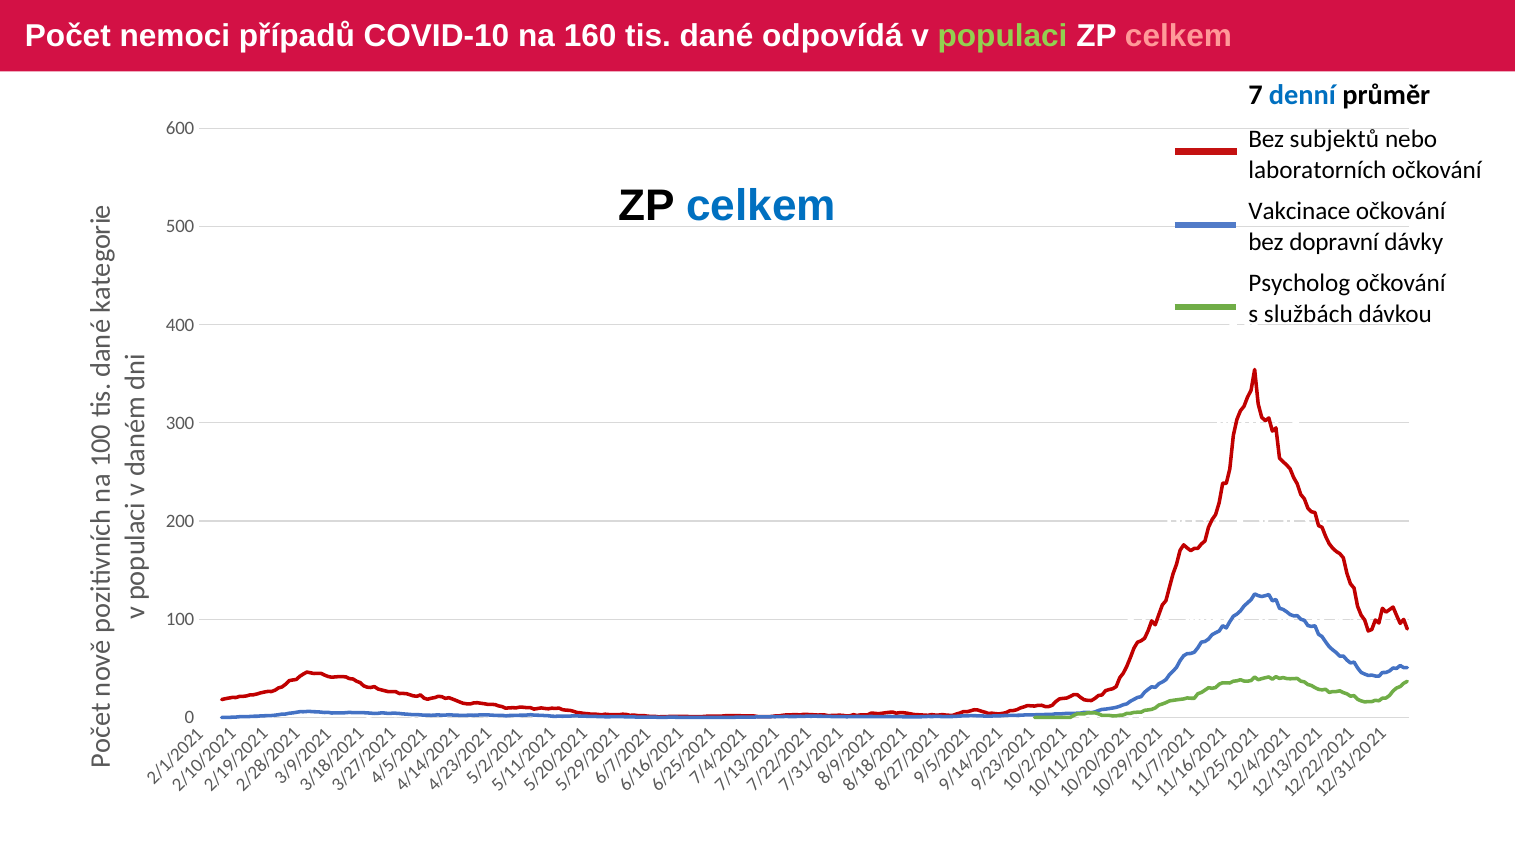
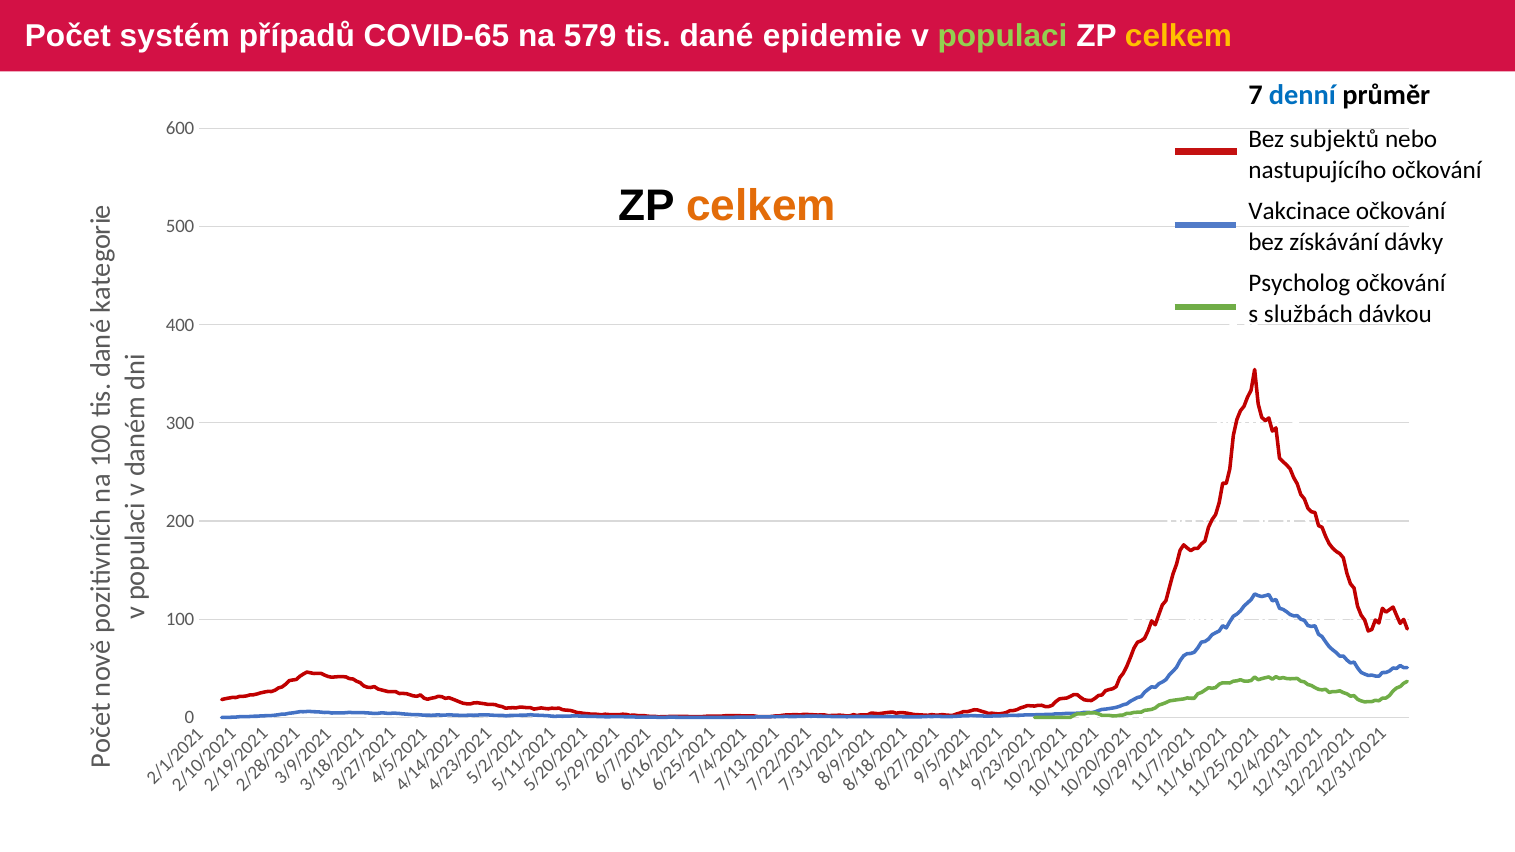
nemoci: nemoci -> systém (175, 36)
COVID-10: COVID-10 -> COVID-65 (436, 36)
160: 160 -> 579 (590, 36)
odpovídá: odpovídá -> epidemie (832, 36)
celkem colour: pink -> yellow (1179, 36)
laboratorních: laboratorních -> nastupujícího (1317, 170)
celkem colour: blue -> orange (761, 206)
dopravní: dopravní -> získávání (1334, 242)
